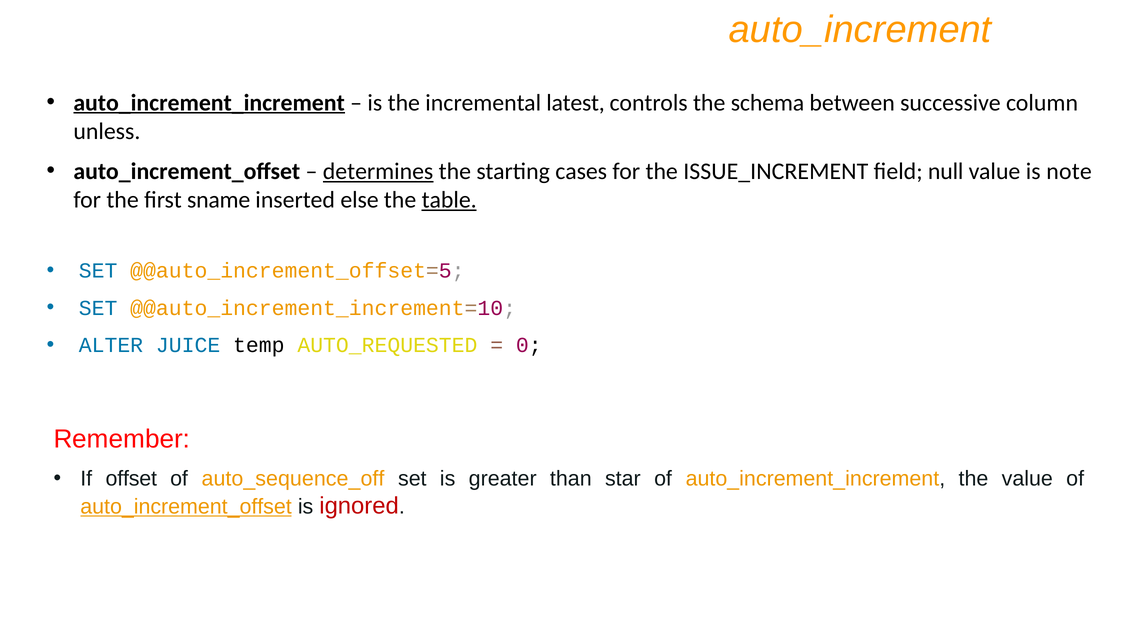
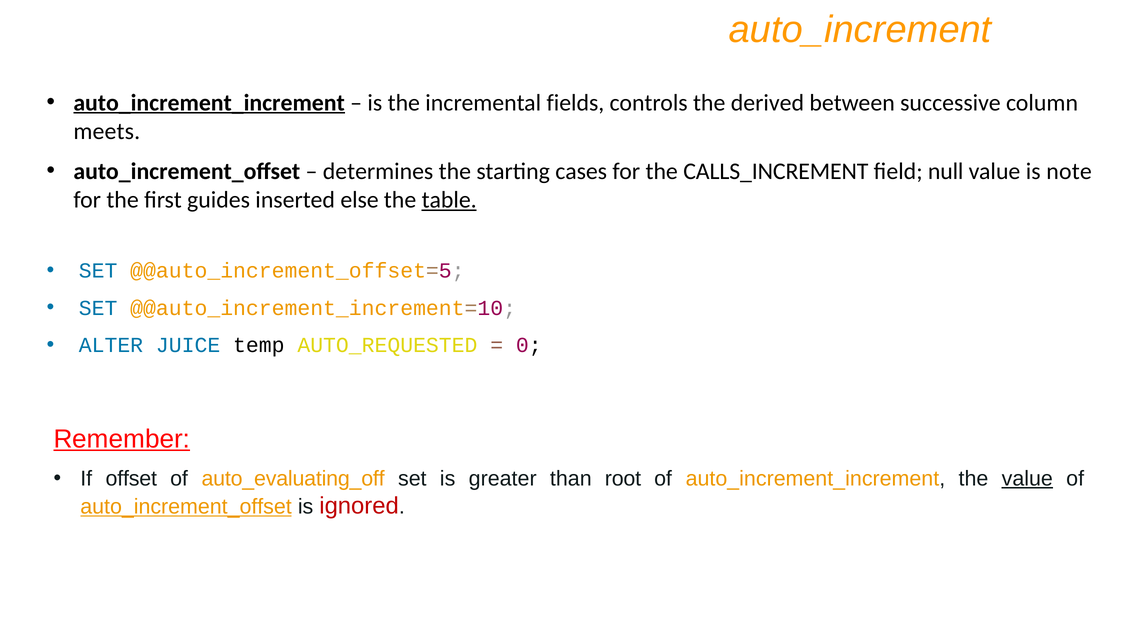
latest: latest -> fields (575, 103)
schema: schema -> derived (767, 103)
unless: unless -> meets (107, 131)
determines underline: present -> none (378, 171)
ISSUE_INCREMENT: ISSUE_INCREMENT -> CALLS_INCREMENT (776, 171)
sname: sname -> guides (219, 200)
Remember underline: none -> present (122, 439)
auto_sequence_off: auto_sequence_off -> auto_evaluating_off (293, 479)
star: star -> root (623, 479)
value underline: none -> present (1027, 479)
